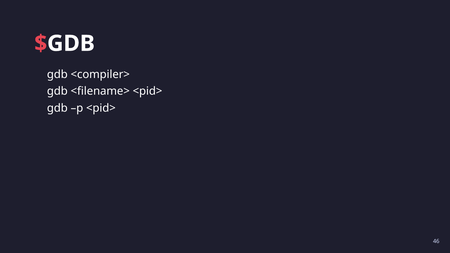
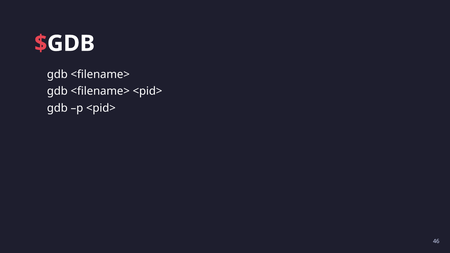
<compiler>: <compiler> -> <filename> (100, 74)
